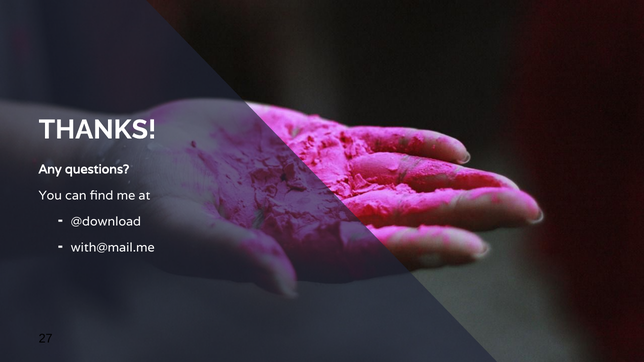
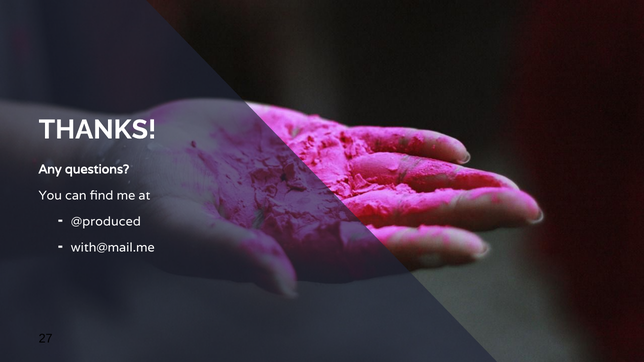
@download: @download -> @produced (106, 222)
